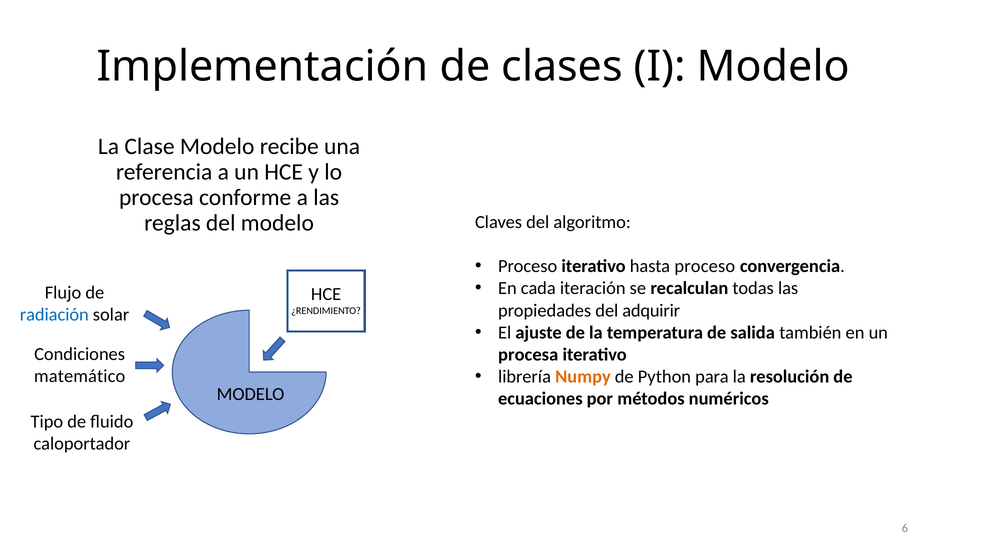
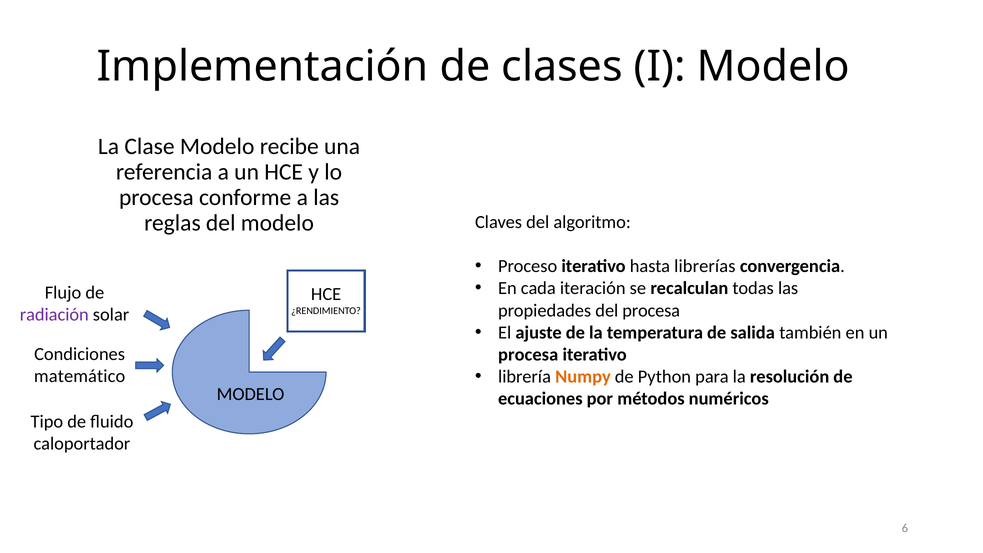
hasta proceso: proceso -> librerías (705, 266)
del adquirir: adquirir -> procesa (651, 310)
radiación colour: blue -> purple (54, 315)
